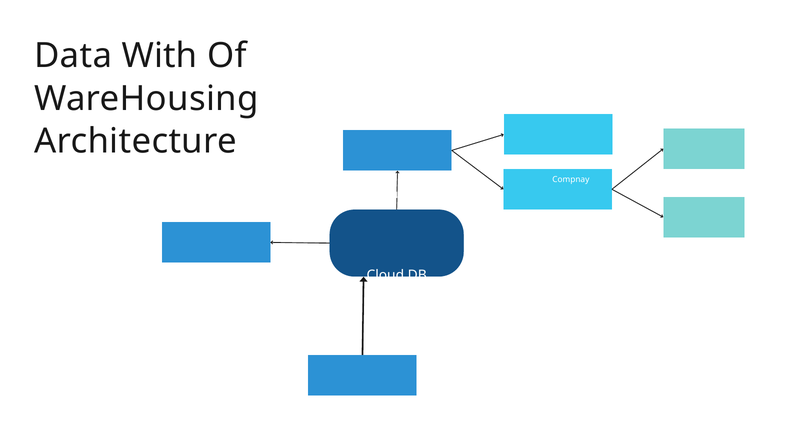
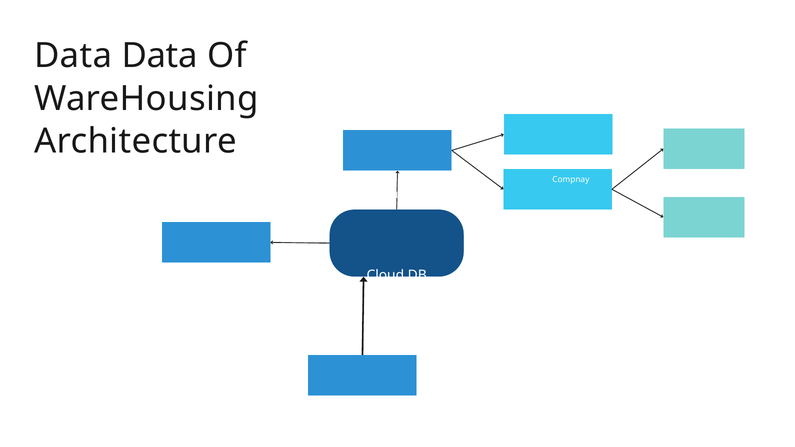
Data With: With -> Data (160, 56)
